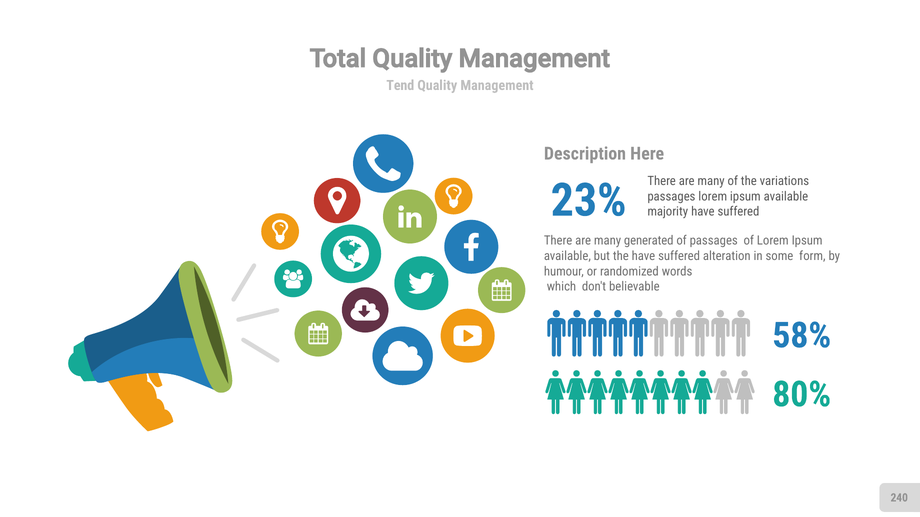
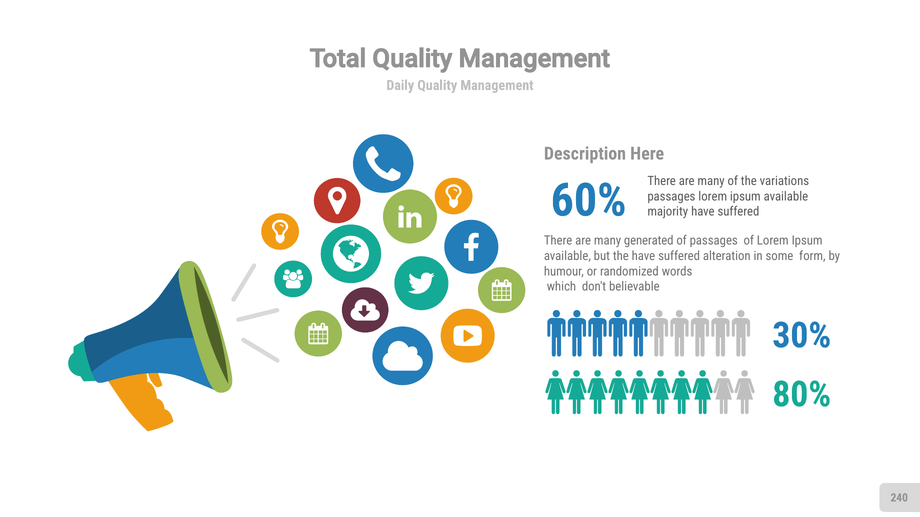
Tend: Tend -> Daily (400, 85)
23%: 23% -> 60% (589, 201)
58%: 58% -> 30% (802, 336)
